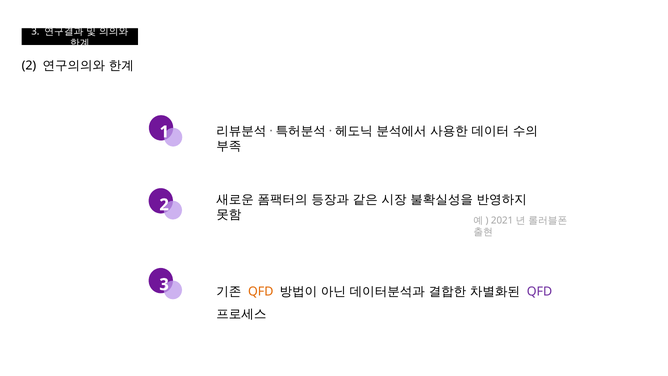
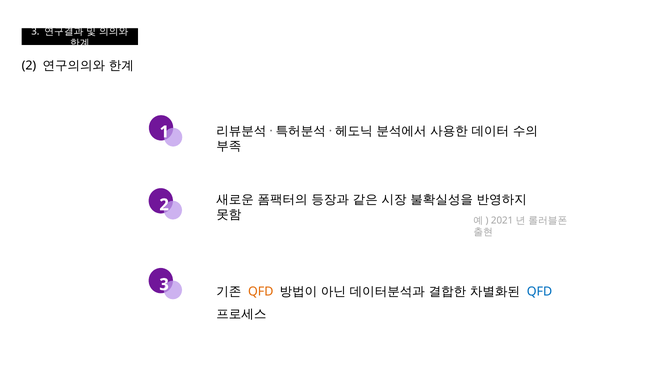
QFD colour: purple -> blue (540, 291)
